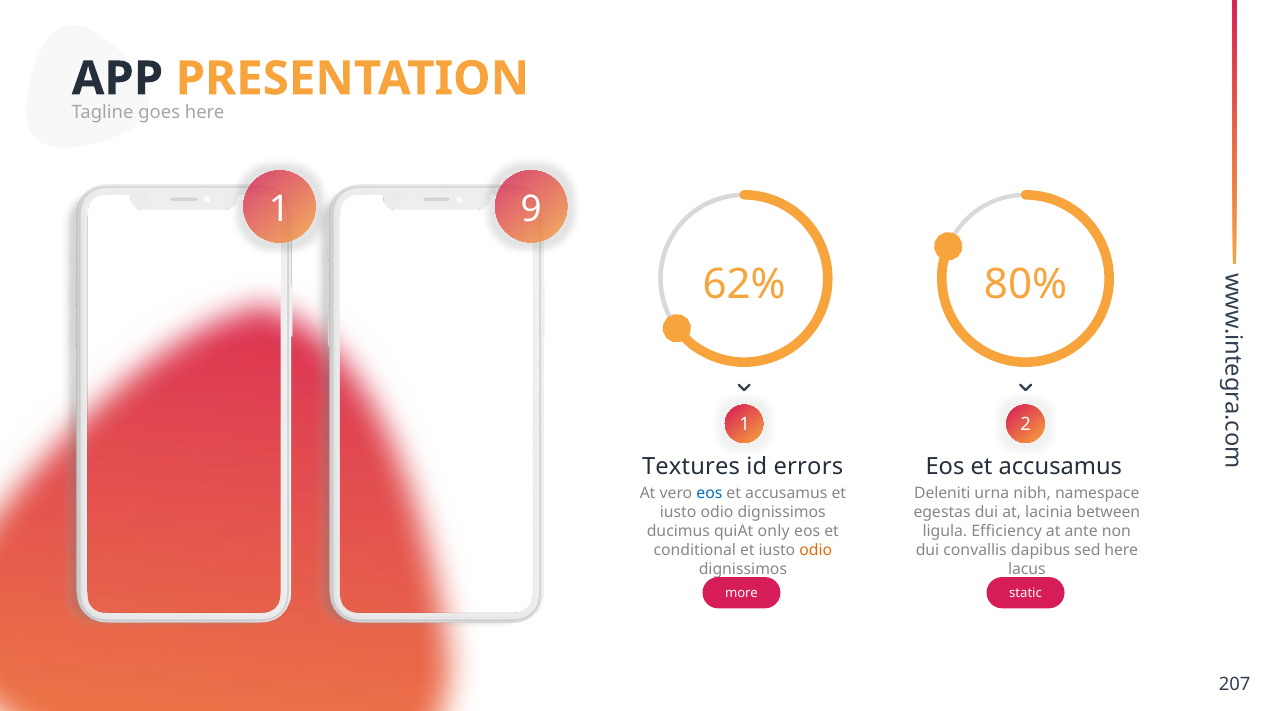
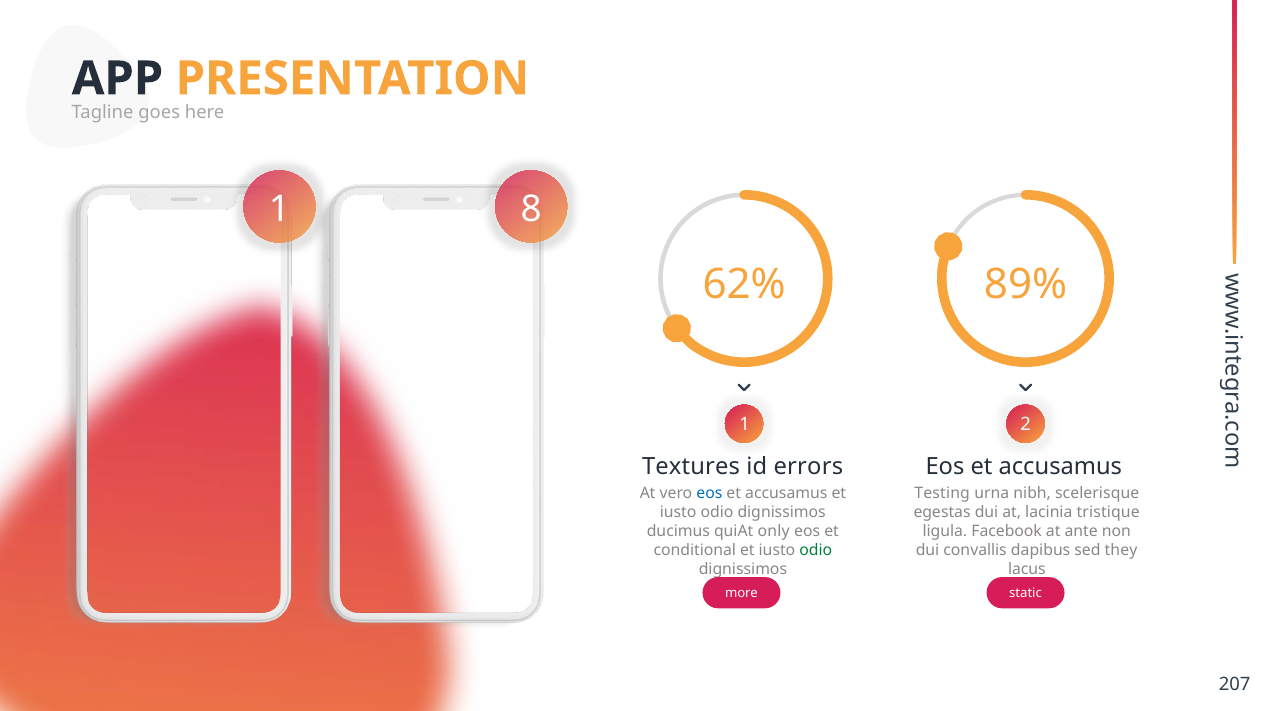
9: 9 -> 8 (531, 209)
80%: 80% -> 89% (1026, 284)
Deleniti: Deleniti -> Testing (942, 494)
namespace: namespace -> scelerisque (1097, 494)
between: between -> tristique (1108, 512)
Efficiency: Efficiency -> Facebook (1007, 531)
odio colour: orange -> green (816, 550)
sed here: here -> they (1121, 550)
